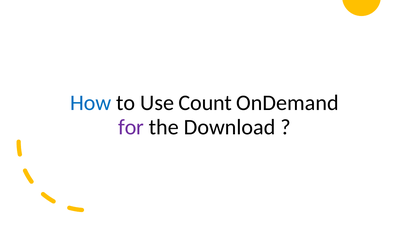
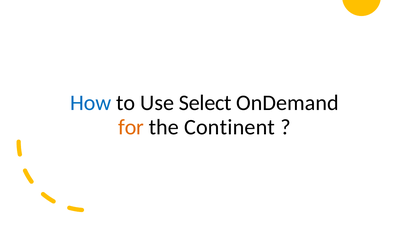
Count: Count -> Select (205, 103)
for colour: purple -> orange (131, 127)
Download: Download -> Continent (230, 127)
